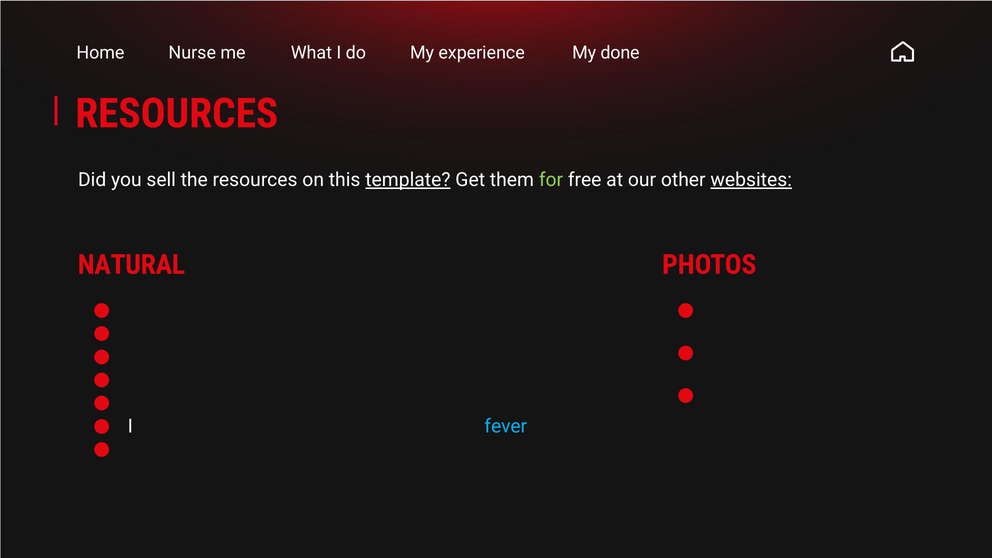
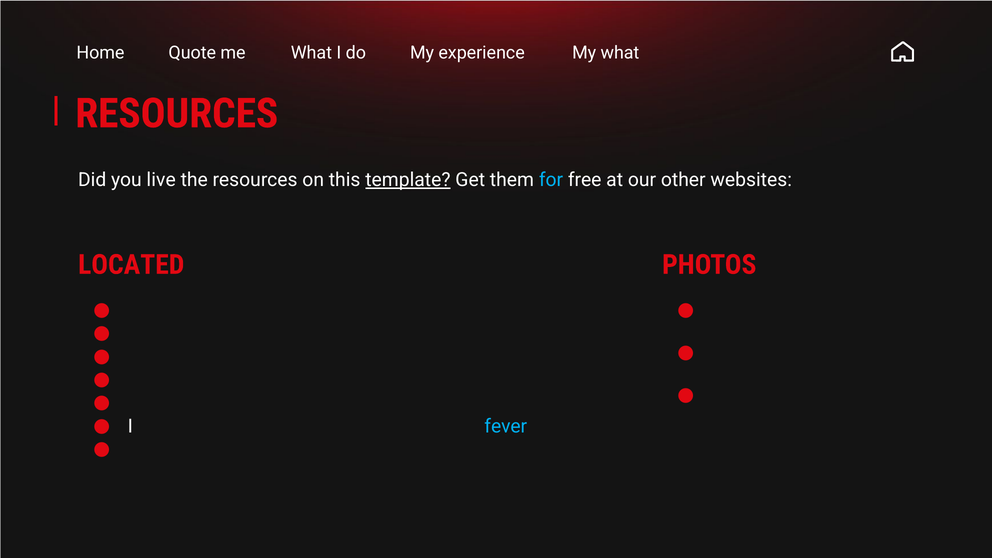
Nurse: Nurse -> Quote (192, 53)
My done: done -> what (620, 53)
sell: sell -> live (161, 180)
for colour: light green -> light blue (551, 180)
websites underline: present -> none (751, 180)
NATURAL: NATURAL -> LOCATED (131, 265)
